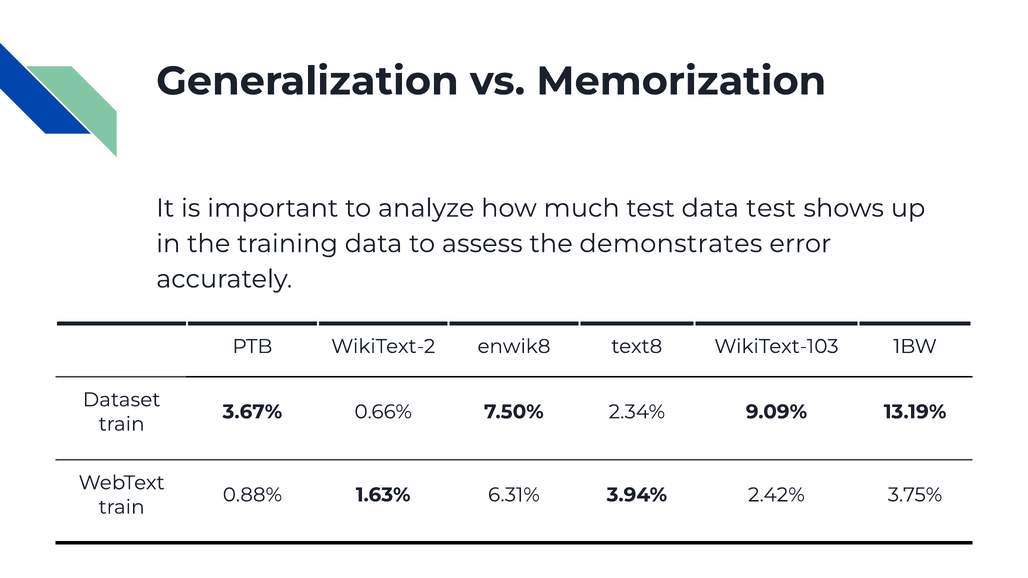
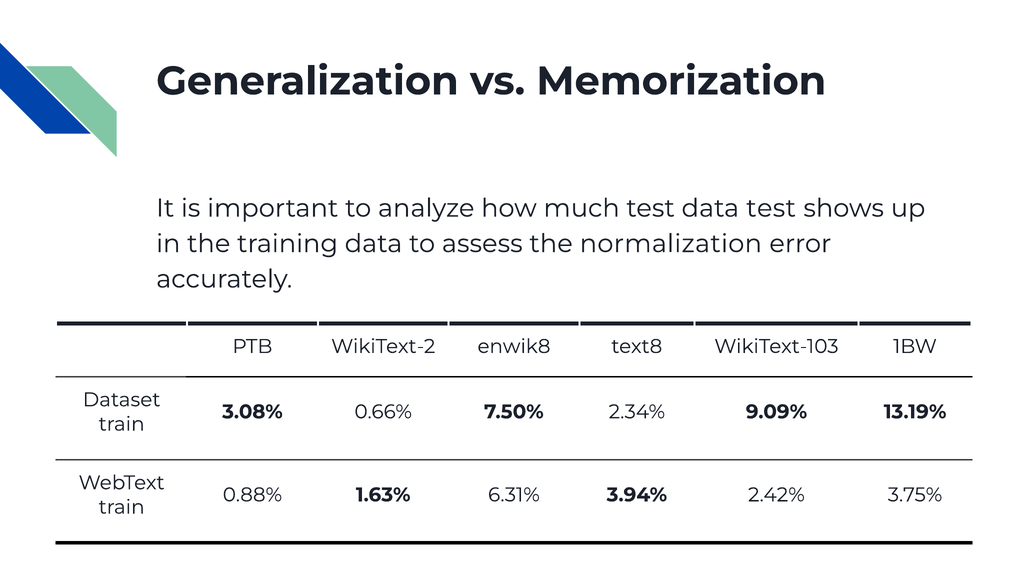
demonstrates: demonstrates -> normalization (671, 244)
3.67%: 3.67% -> 3.08% (252, 412)
